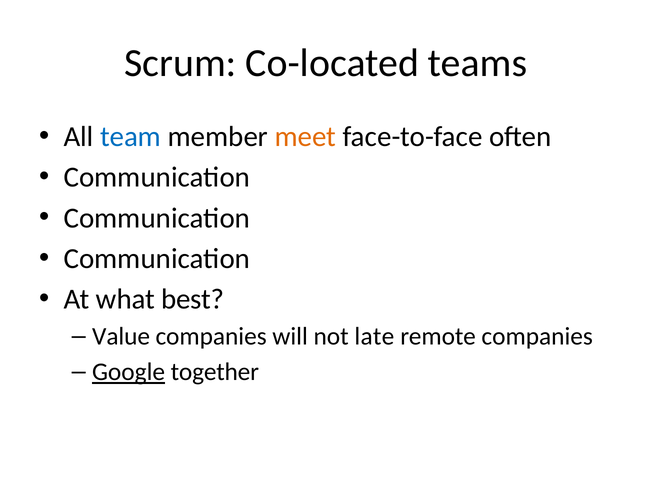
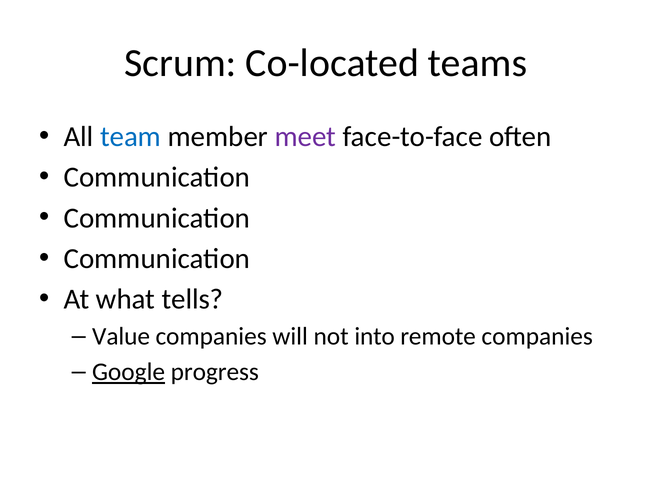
meet colour: orange -> purple (305, 137)
best: best -> tells (192, 299)
late: late -> into (375, 337)
together: together -> progress (215, 372)
